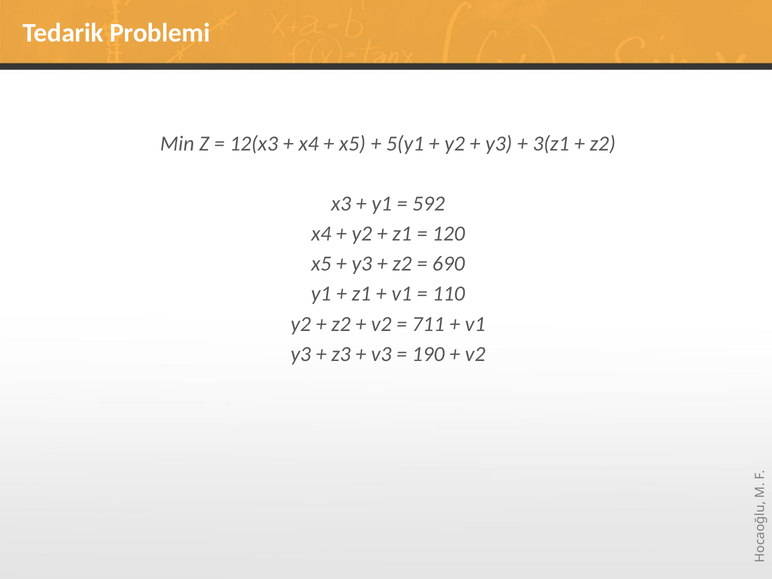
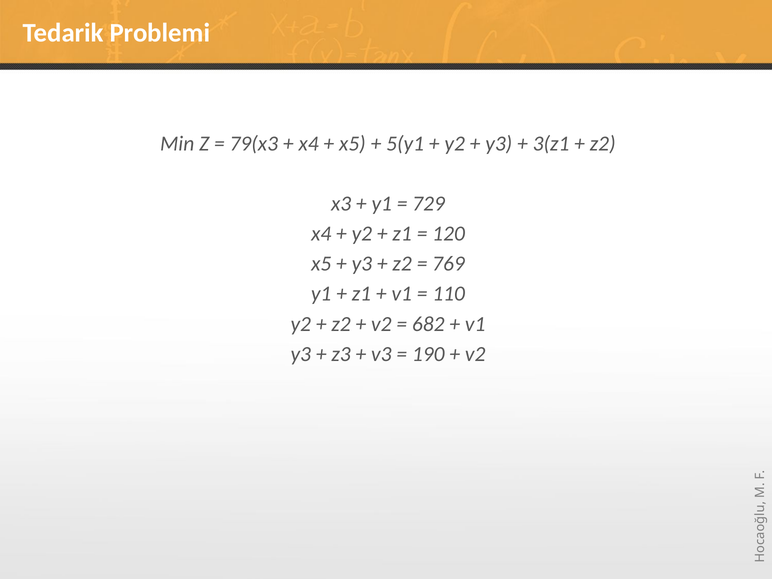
12(x3: 12(x3 -> 79(x3 (254, 144)
592: 592 -> 729 (429, 204)
690: 690 -> 769 (449, 264)
711: 711 -> 682 (428, 324)
